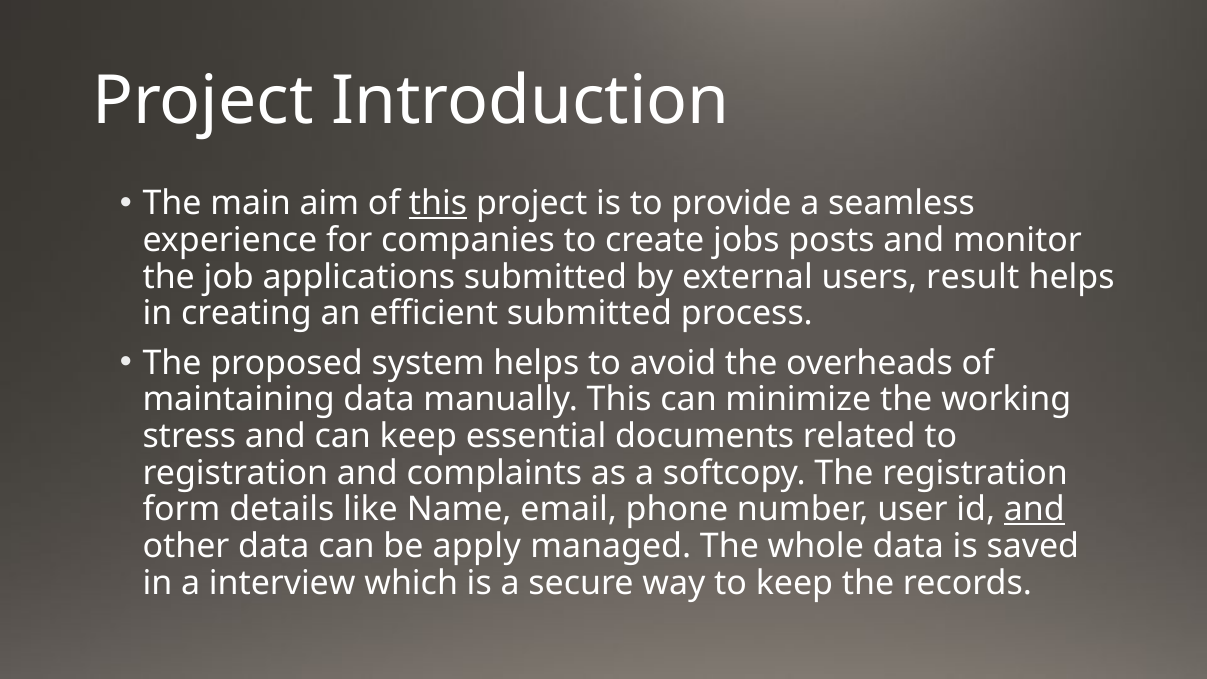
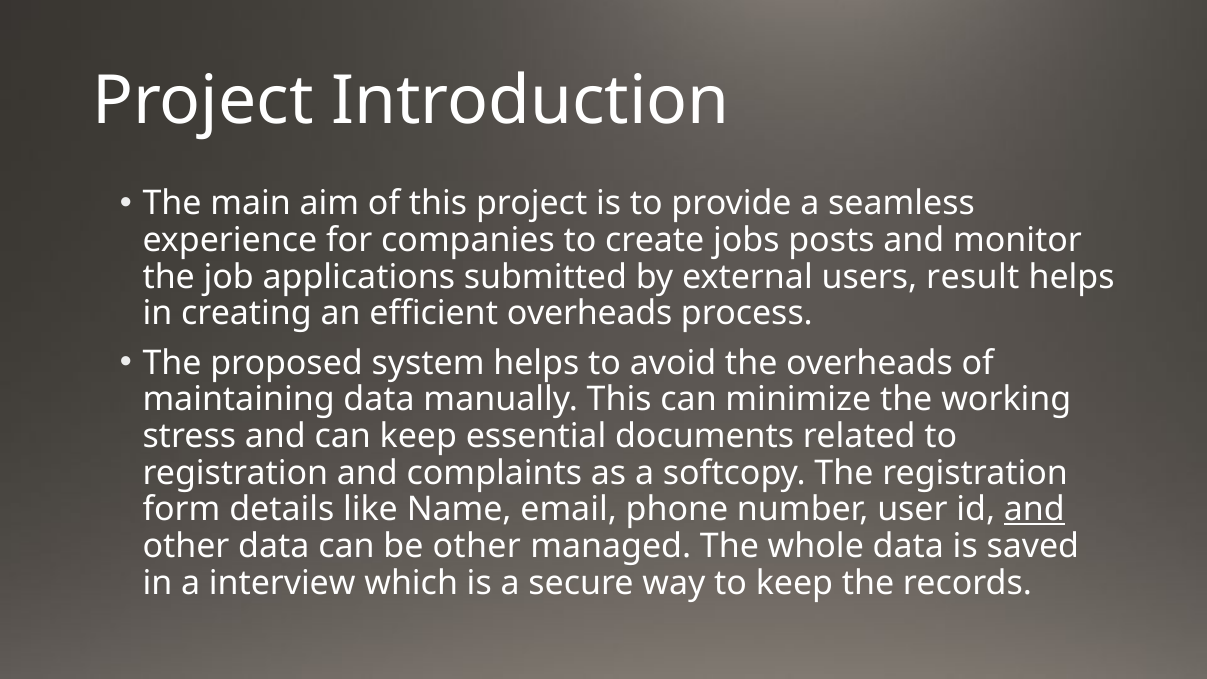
this underline: present -> none (438, 203)
efficient submitted: submitted -> overheads (590, 314)
be apply: apply -> other (477, 546)
